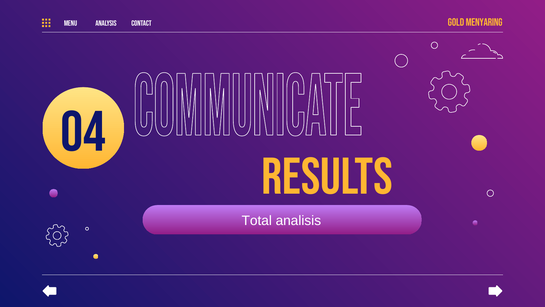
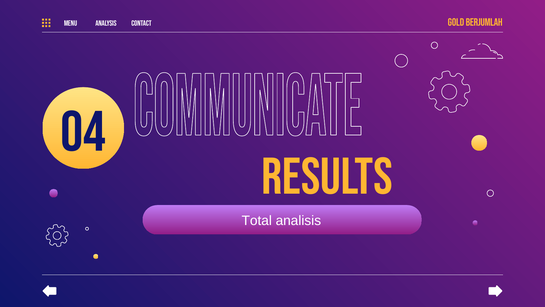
menyaring: menyaring -> berjumlah (484, 22)
